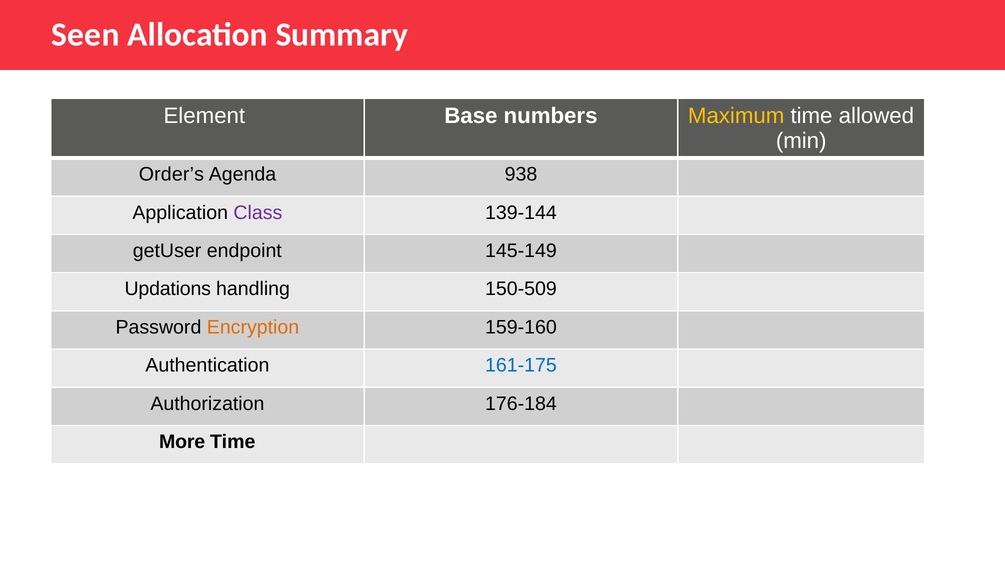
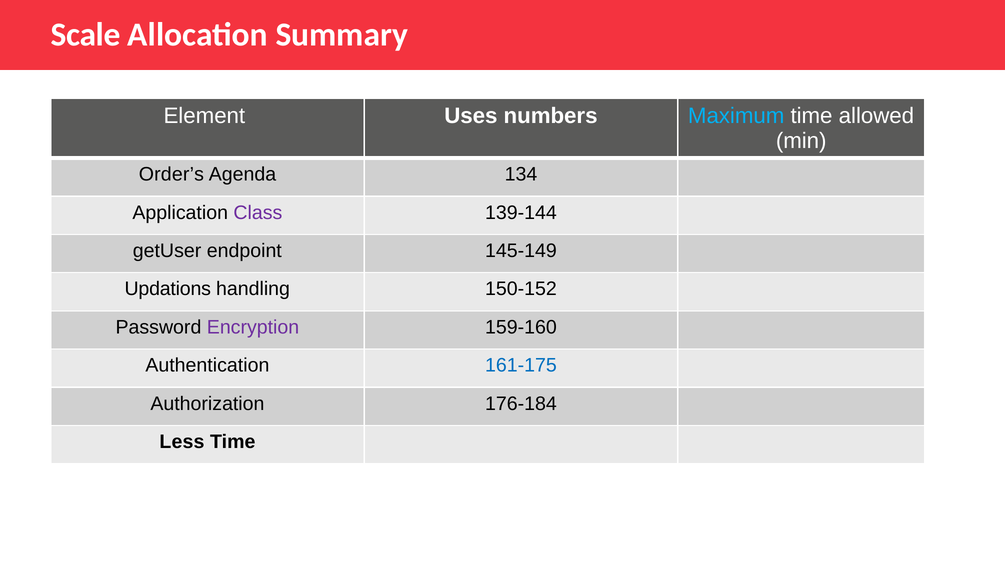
Seen: Seen -> Scale (86, 35)
Base: Base -> Uses (471, 116)
Maximum colour: yellow -> light blue (736, 116)
938: 938 -> 134 (521, 174)
150-509: 150-509 -> 150-152 (521, 289)
Encryption colour: orange -> purple (253, 327)
More: More -> Less (182, 442)
